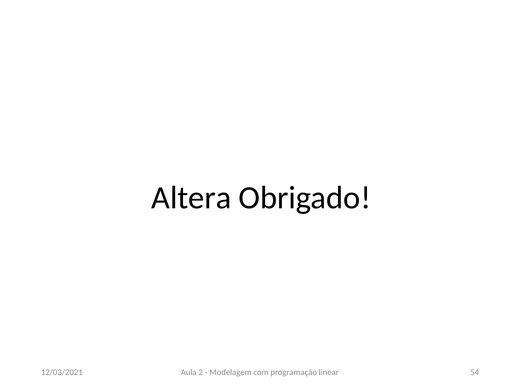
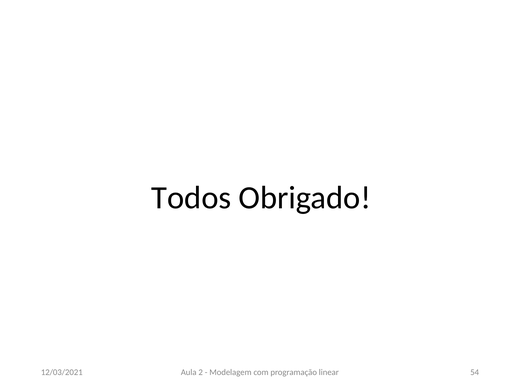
Altera: Altera -> Todos (191, 198)
